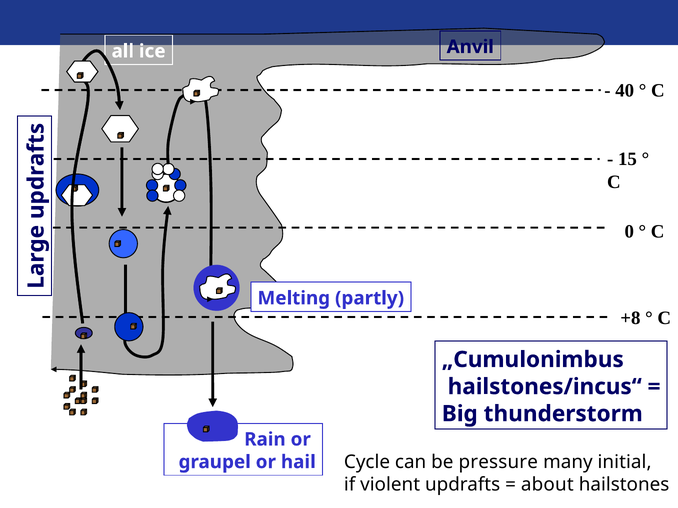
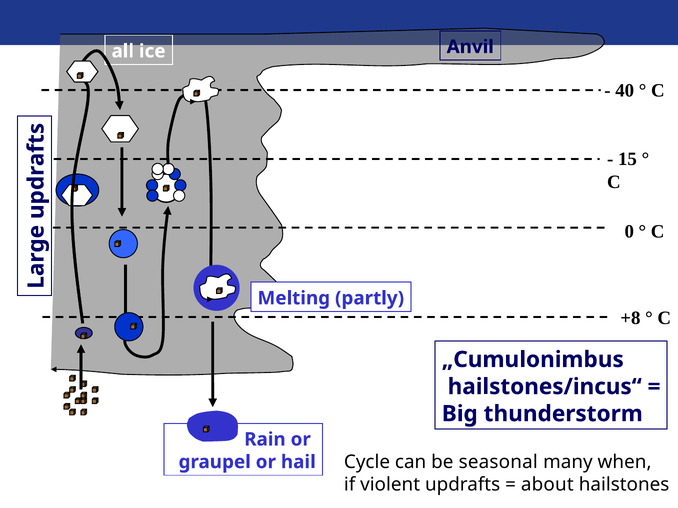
pressure: pressure -> seasonal (498, 462)
initial: initial -> when (625, 462)
